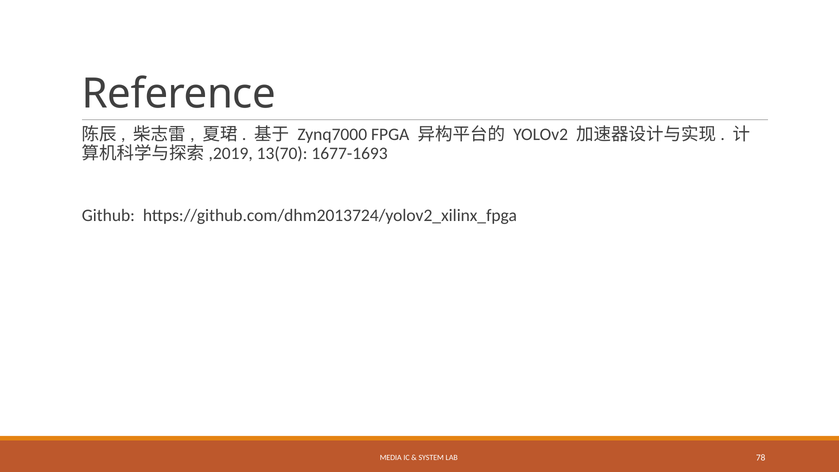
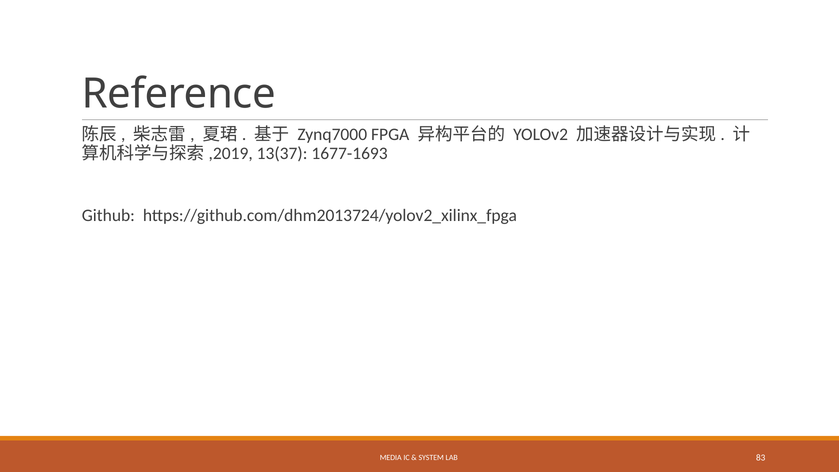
13(70: 13(70 -> 13(37 (282, 153)
78: 78 -> 83 (761, 458)
